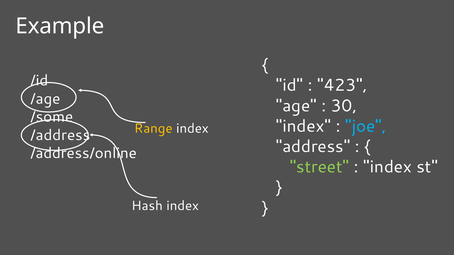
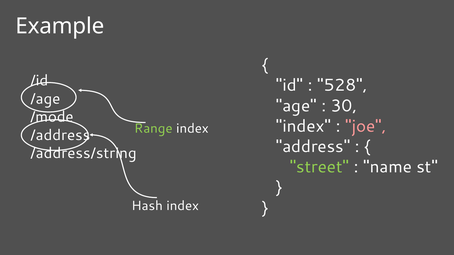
423: 423 -> 528 (342, 86)
/some: /some -> /mode (52, 117)
joe colour: light blue -> pink (366, 126)
Range colour: yellow -> light green (153, 129)
/address/online: /address/online -> /address/string (83, 153)
index: index -> name (388, 167)
